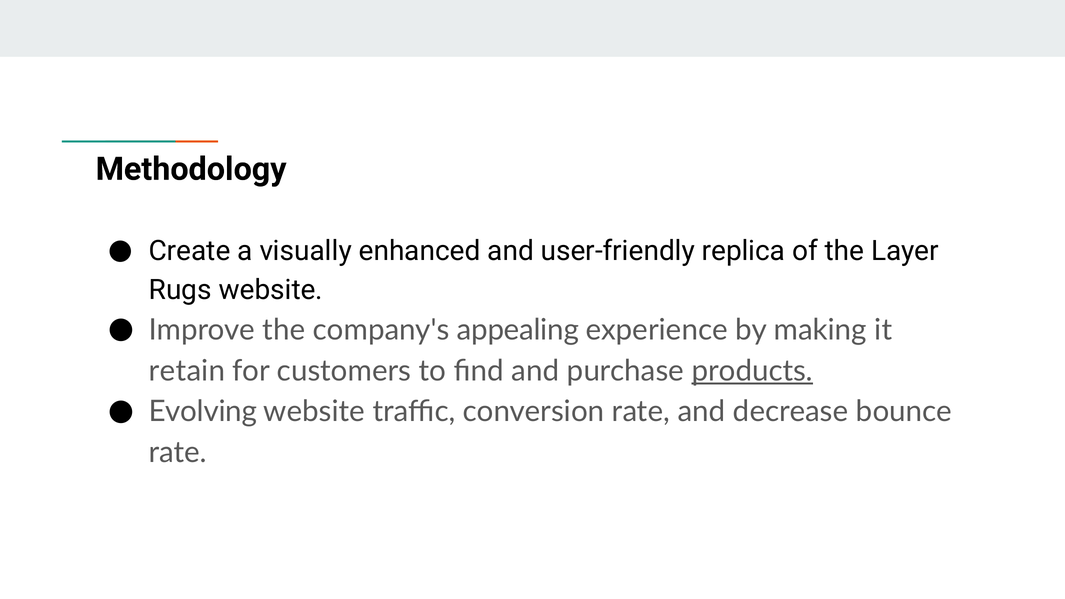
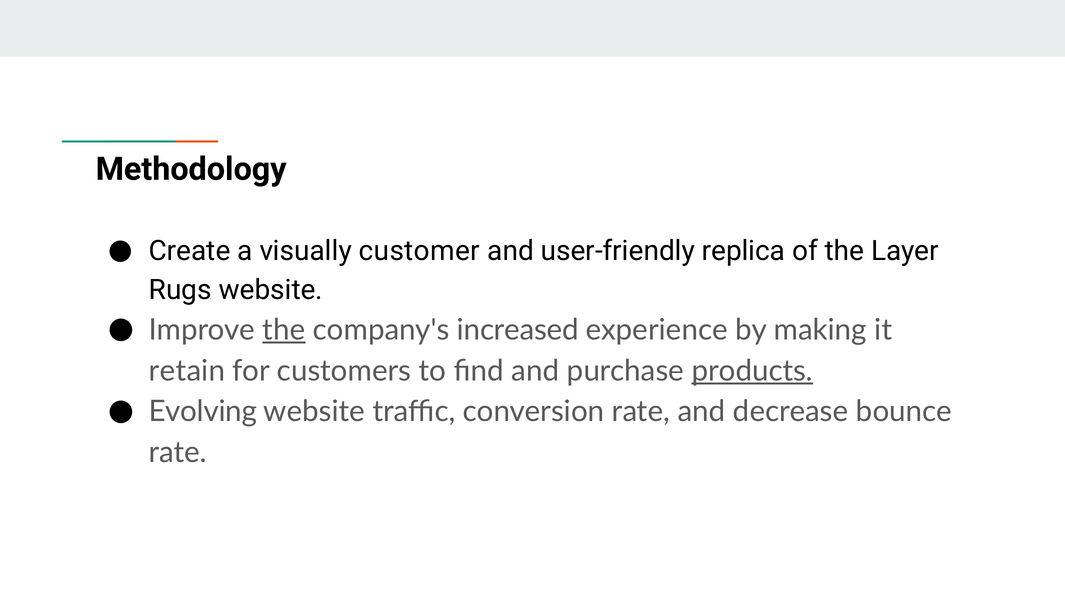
enhanced: enhanced -> customer (419, 251)
the underline: none -> present (284, 330)
appealing: appealing -> increased (518, 330)
